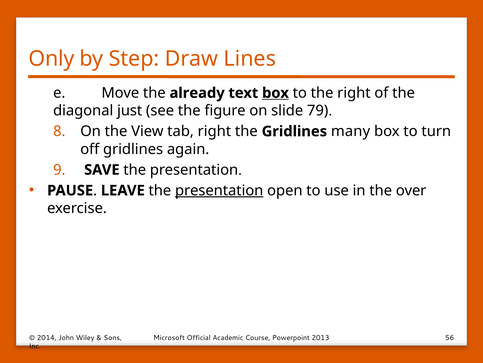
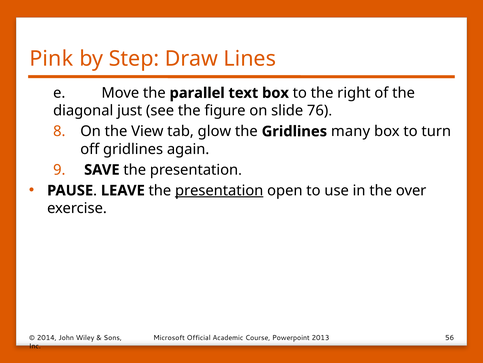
Only: Only -> Pink (51, 59)
already: already -> parallel (197, 93)
box underline: present -> none (275, 93)
79: 79 -> 76 (318, 110)
tab right: right -> glow (214, 131)
